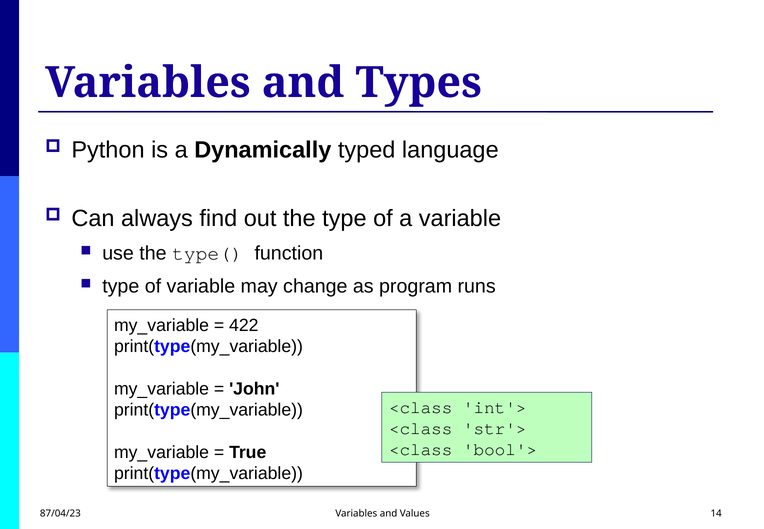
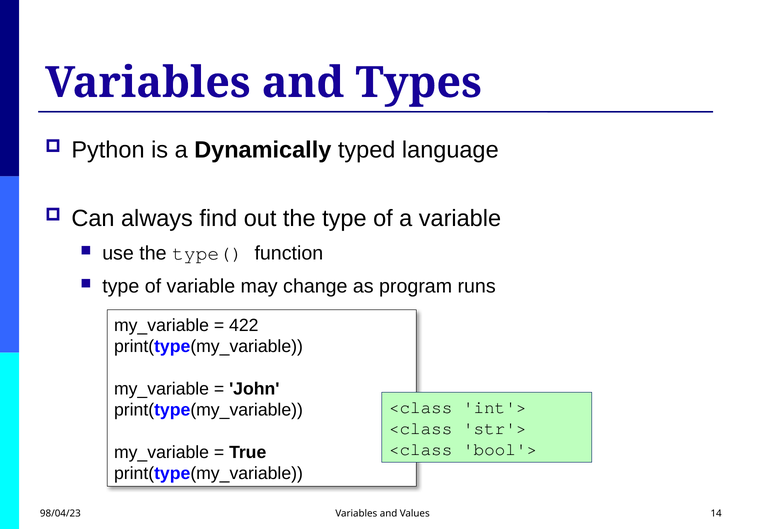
87/04/23: 87/04/23 -> 98/04/23 (60, 513)
